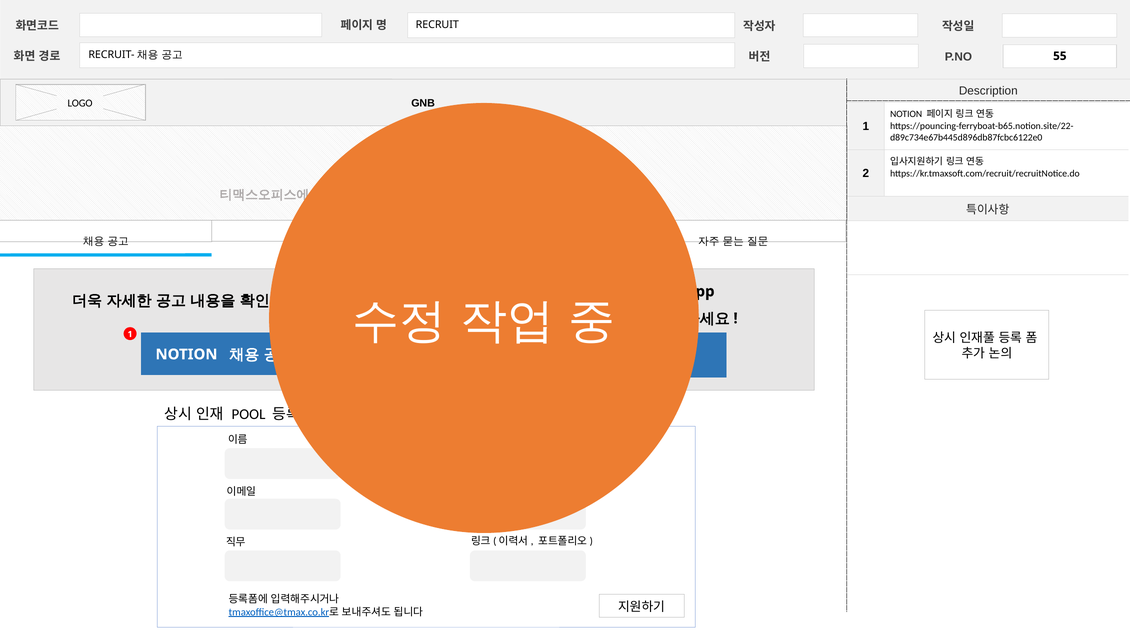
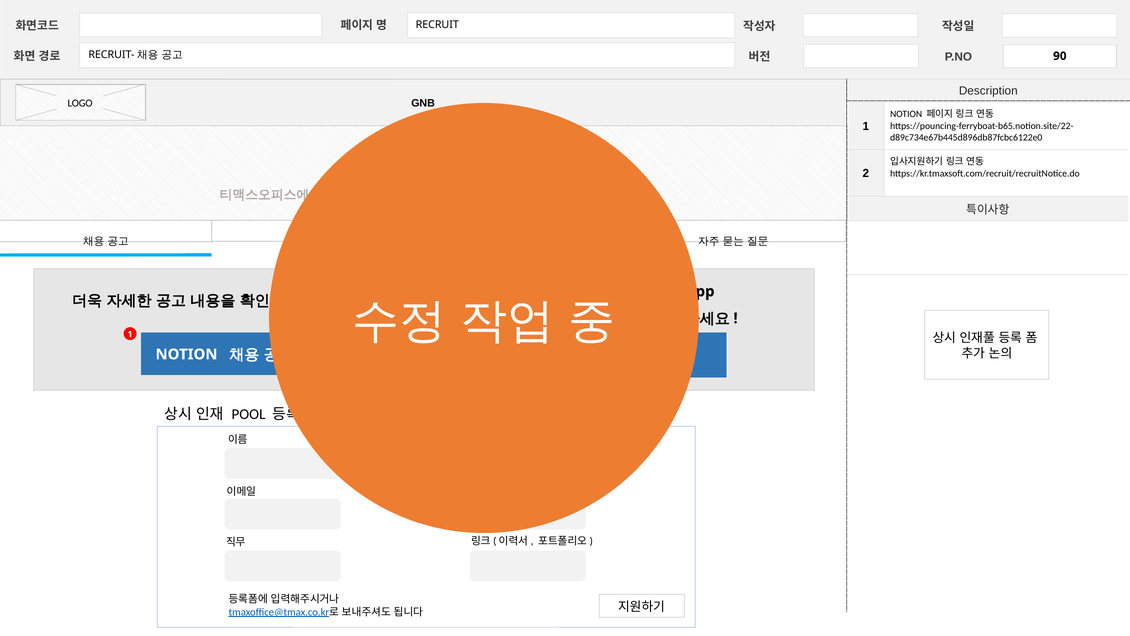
55: 55 -> 90 (1060, 56)
